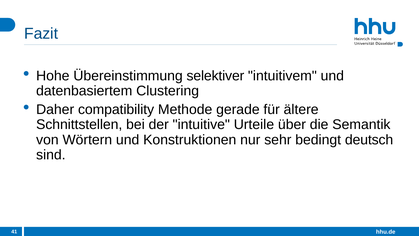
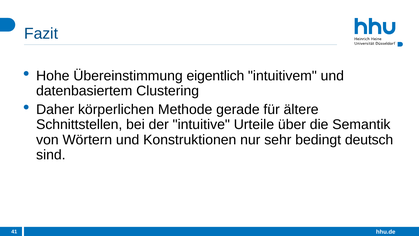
selektiver: selektiver -> eigentlich (215, 76)
compatibility: compatibility -> körperlichen (116, 110)
